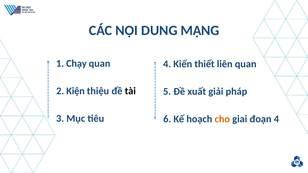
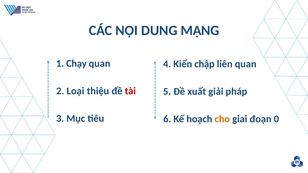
thiết: thiết -> chập (205, 64)
Kiện: Kiện -> Loại (75, 91)
tài colour: black -> red (130, 91)
đoạn 4: 4 -> 0 (276, 119)
